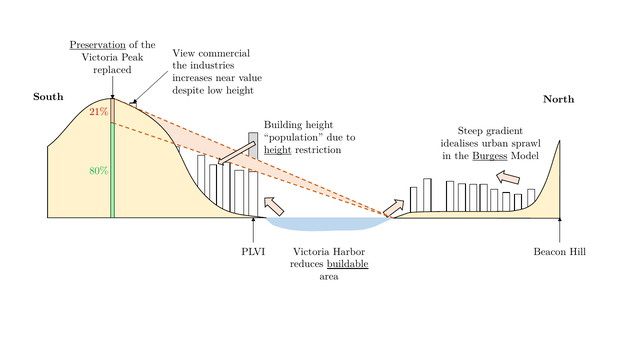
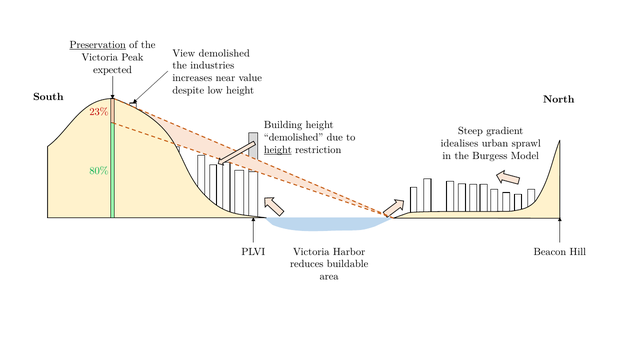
View commercial: commercial -> demolished (224, 53)
replaced: replaced -> expected (113, 70)
21%: 21% -> 23% (99, 112)
population: population -> demolished (294, 138)
Burgess underline: present -> none (490, 156)
buildable underline: present -> none (348, 264)
